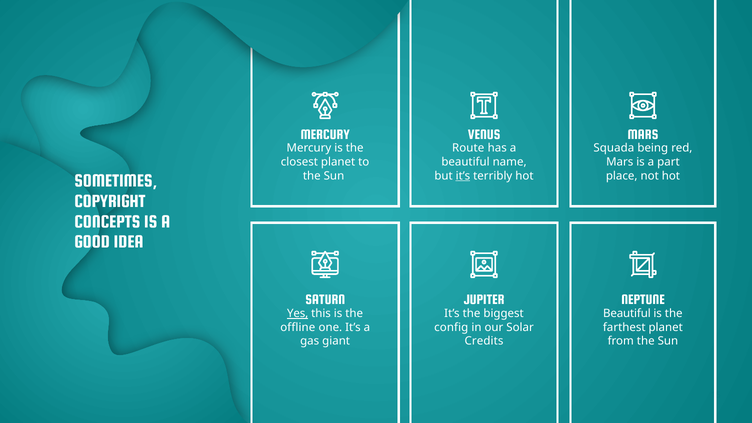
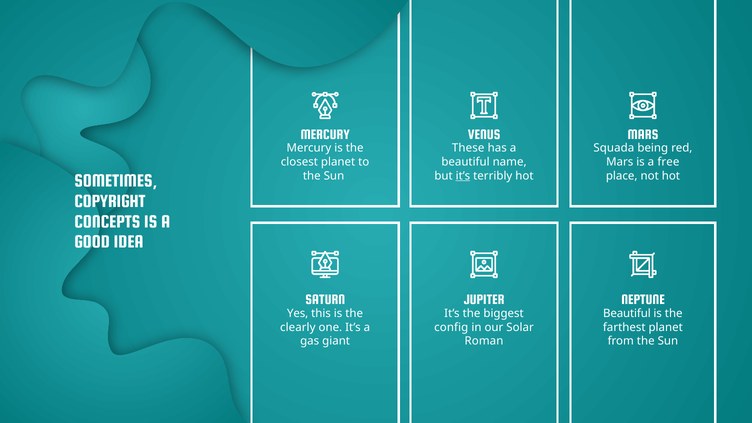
Route: Route -> These (468, 148)
part: part -> free (668, 162)
Yes underline: present -> none (298, 314)
offline: offline -> clearly (298, 327)
Credits: Credits -> Roman (484, 341)
